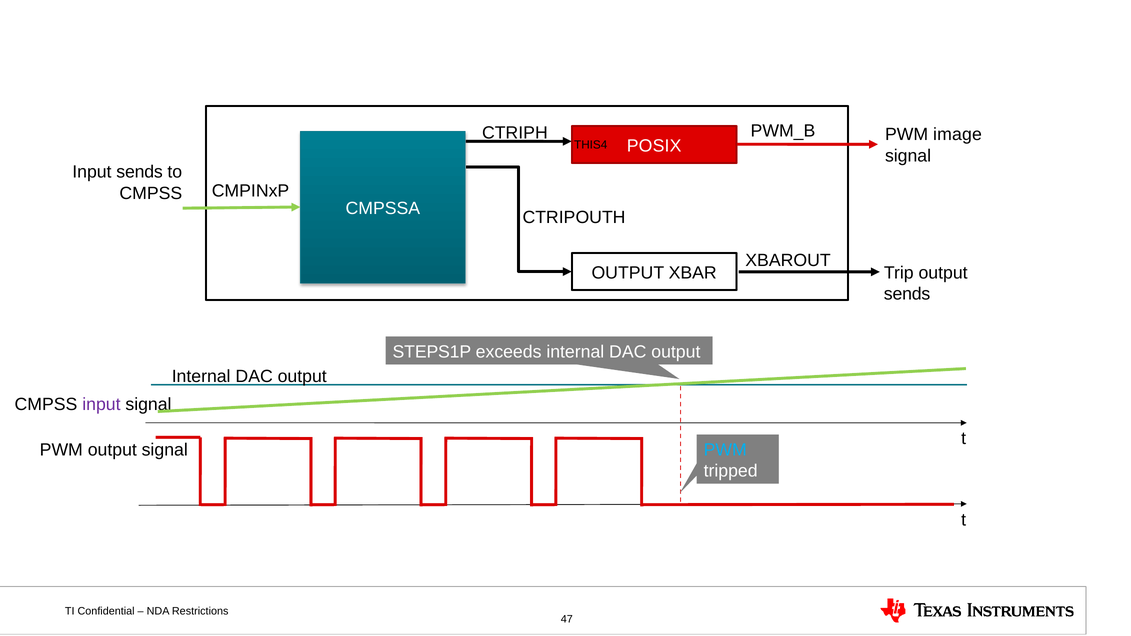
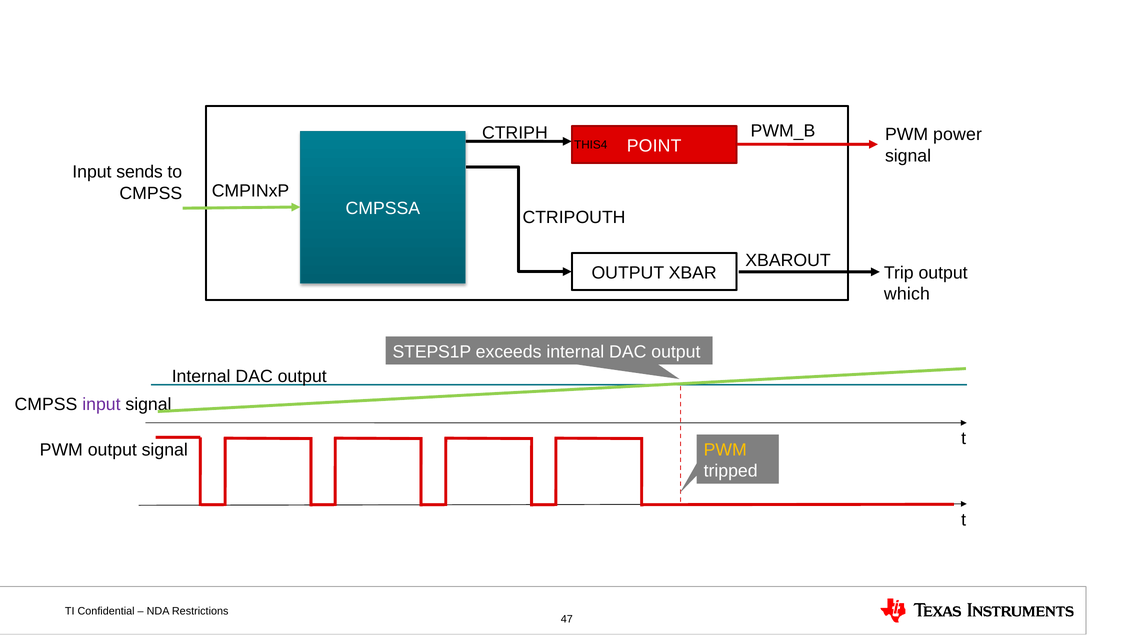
image: image -> power (957, 135)
POSIX: POSIX -> POINT (654, 146)
sends: sends -> which (907, 294)
PWM colour: light blue -> yellow (725, 450)
